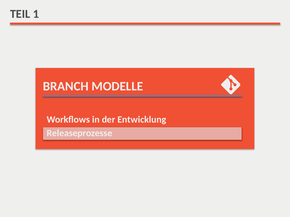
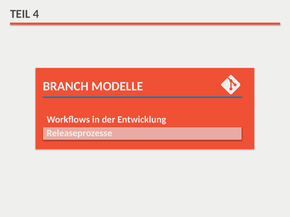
1: 1 -> 4 (36, 14)
